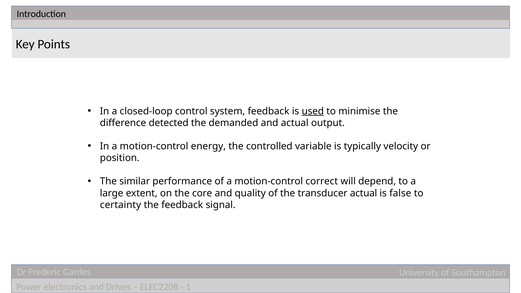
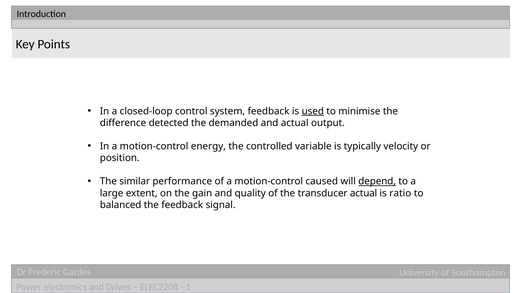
correct: correct -> caused (322, 181)
depend underline: none -> present (377, 181)
core: core -> gain (202, 193)
false: false -> ratio (400, 193)
certainty: certainty -> balanced (121, 205)
